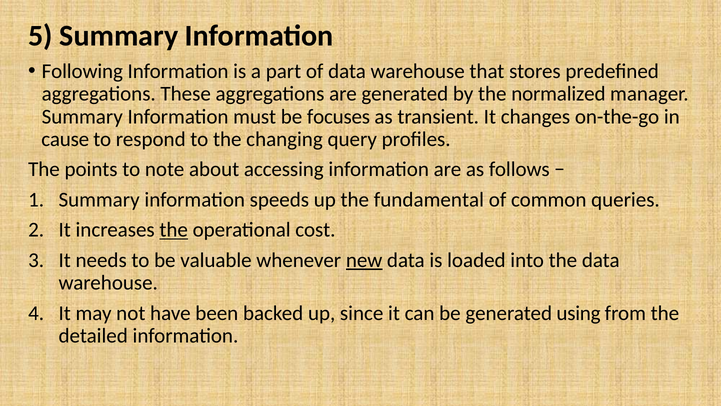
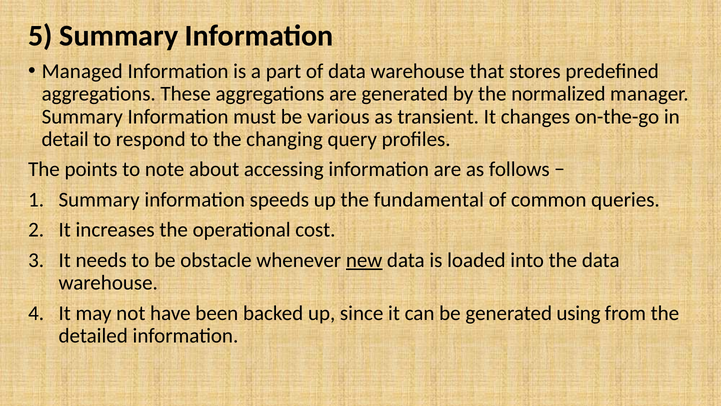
Following: Following -> Managed (82, 71)
focuses: focuses -> various (338, 116)
cause: cause -> detail (65, 139)
the underline: present -> none (174, 230)
valuable: valuable -> obstacle (216, 260)
